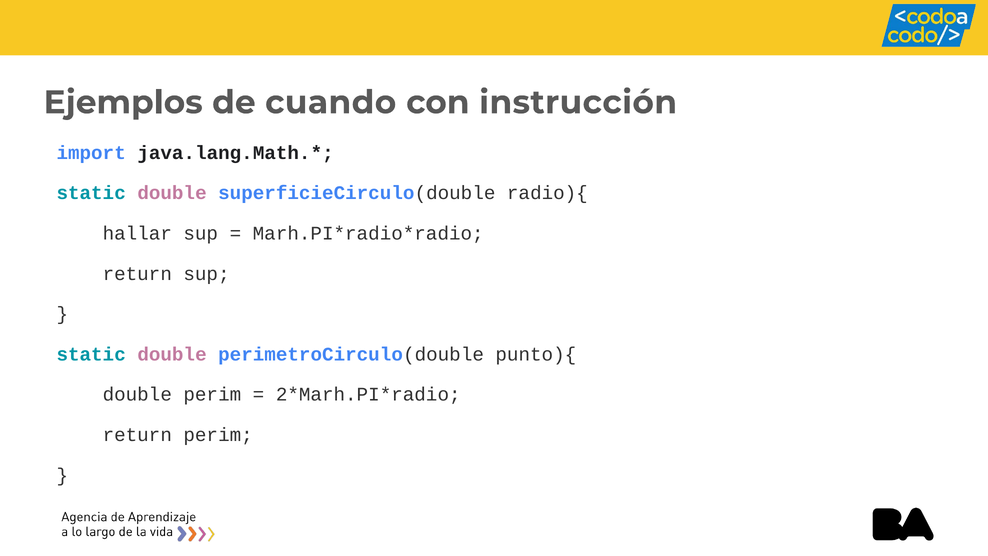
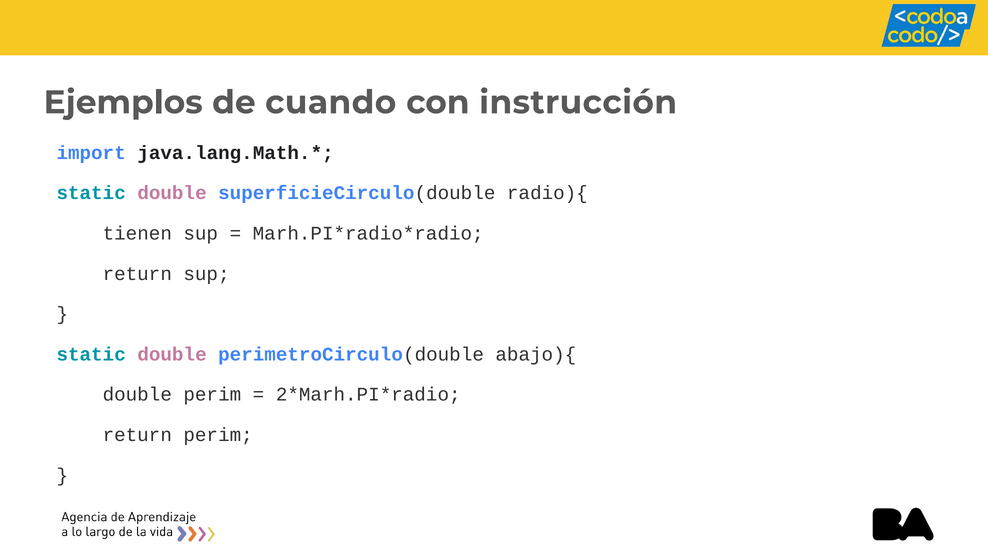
hallar: hallar -> tienen (137, 233)
punto){: punto){ -> abajo){ (536, 354)
